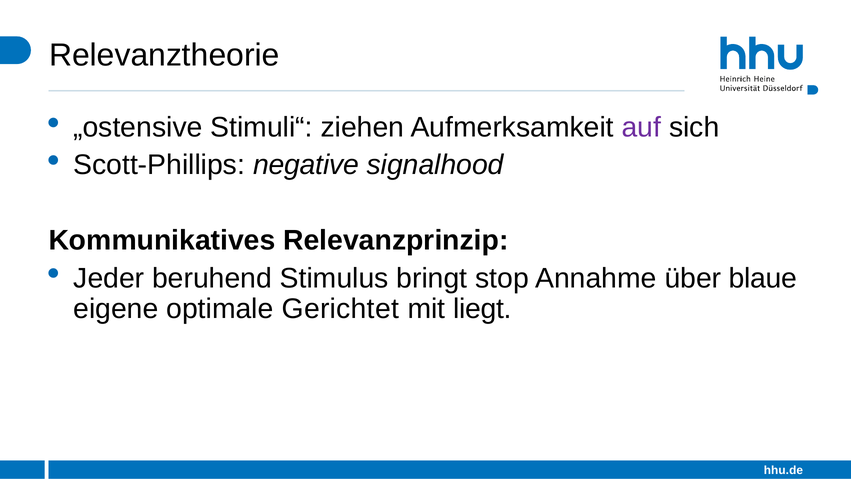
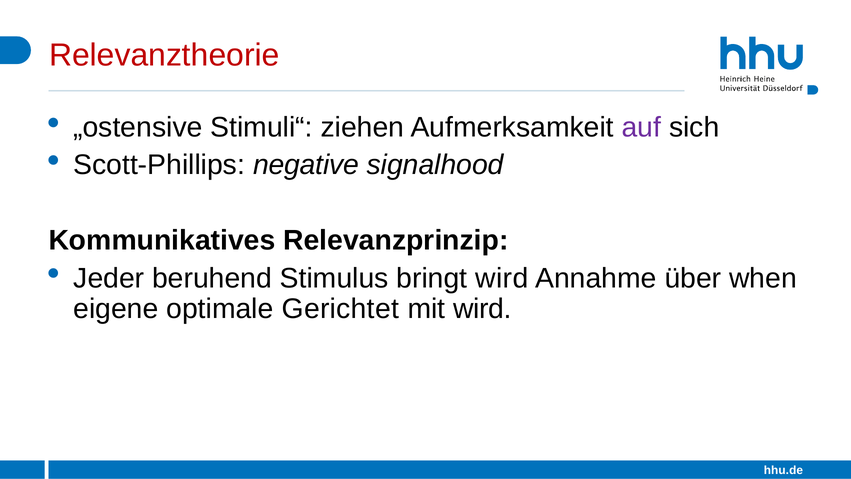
Relevanztheorie colour: black -> red (164, 55)
bringt stop: stop -> wird (502, 278)
blaue: blaue -> when (763, 278)
mit liegt: liegt -> wird (482, 309)
